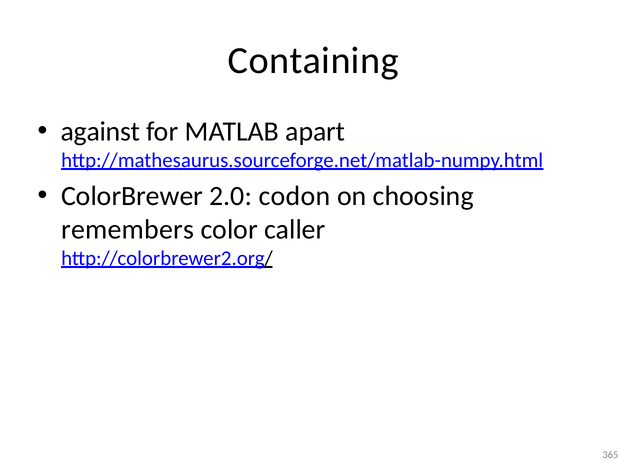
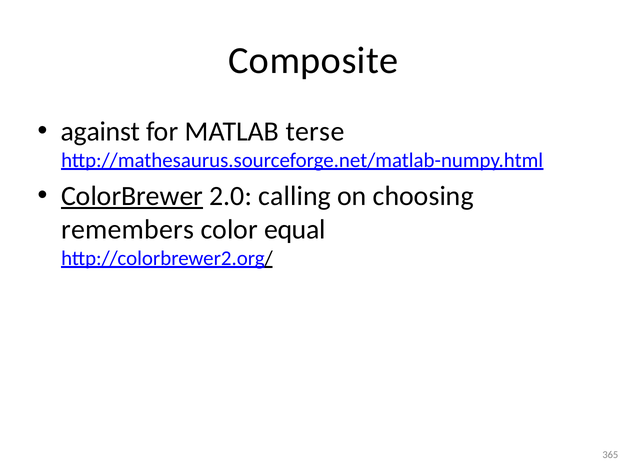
Containing: Containing -> Composite (313, 61)
apart: apart -> terse (315, 132)
ColorBrewer underline: none -> present (132, 196)
codon: codon -> calling (295, 196)
caller: caller -> equal (295, 230)
